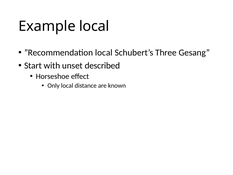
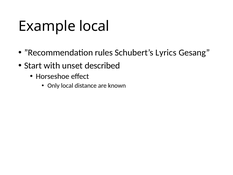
”Recommendation local: local -> rules (104, 53)
Three: Three -> Lyrics (166, 53)
